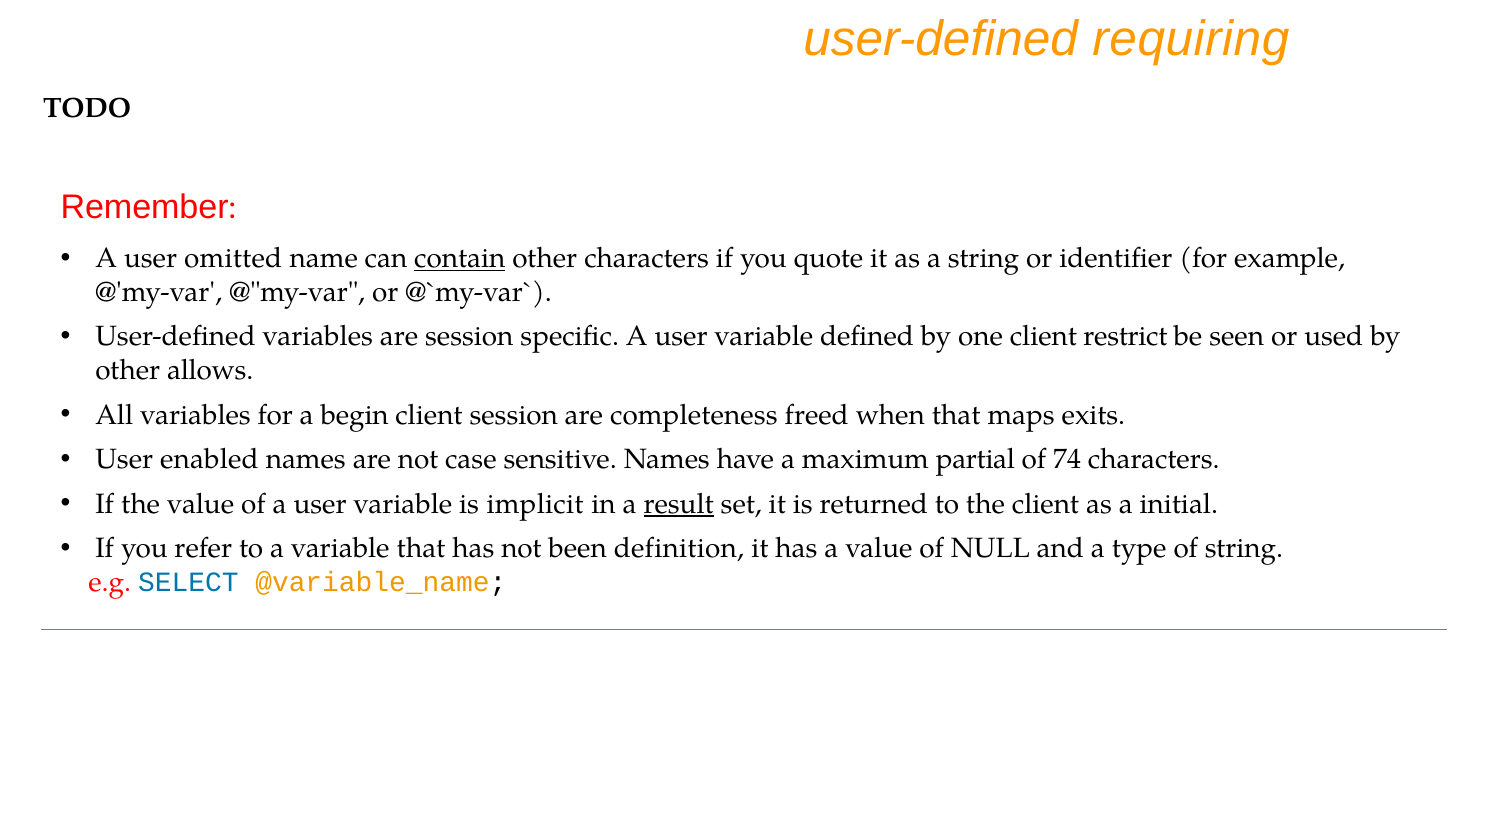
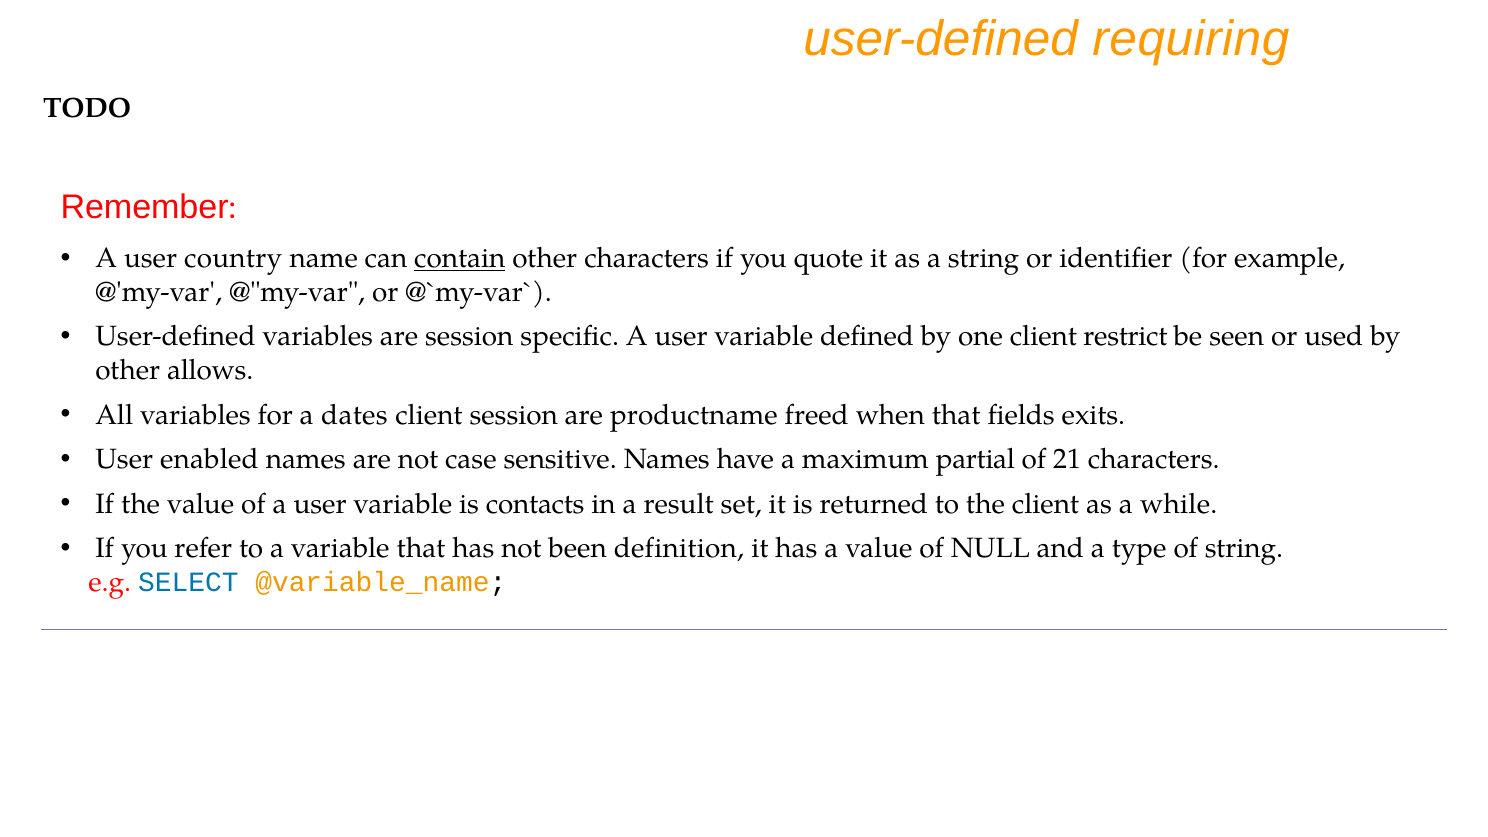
omitted: omitted -> country (233, 259)
begin: begin -> dates (354, 415)
completeness: completeness -> productname (694, 415)
maps: maps -> fields (1021, 415)
74: 74 -> 21 (1067, 459)
implicit: implicit -> contacts (535, 504)
result underline: present -> none (679, 504)
initial: initial -> while (1179, 504)
